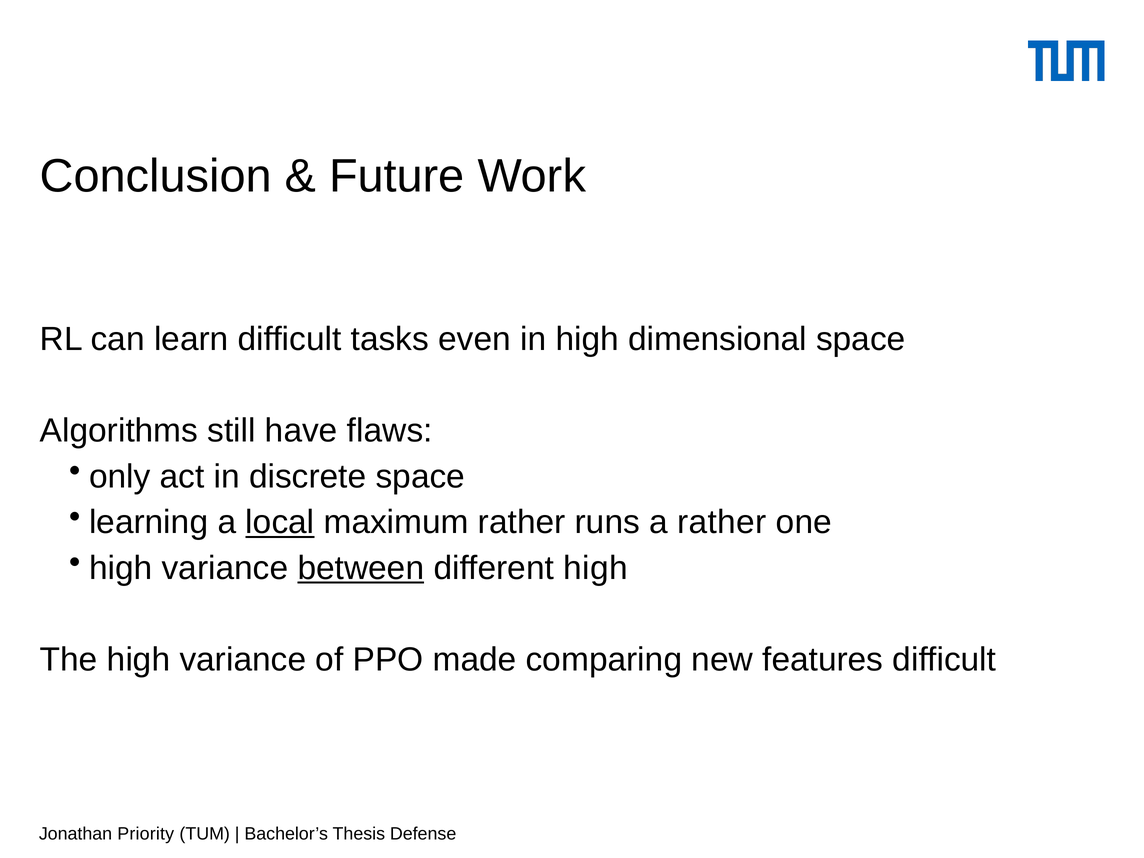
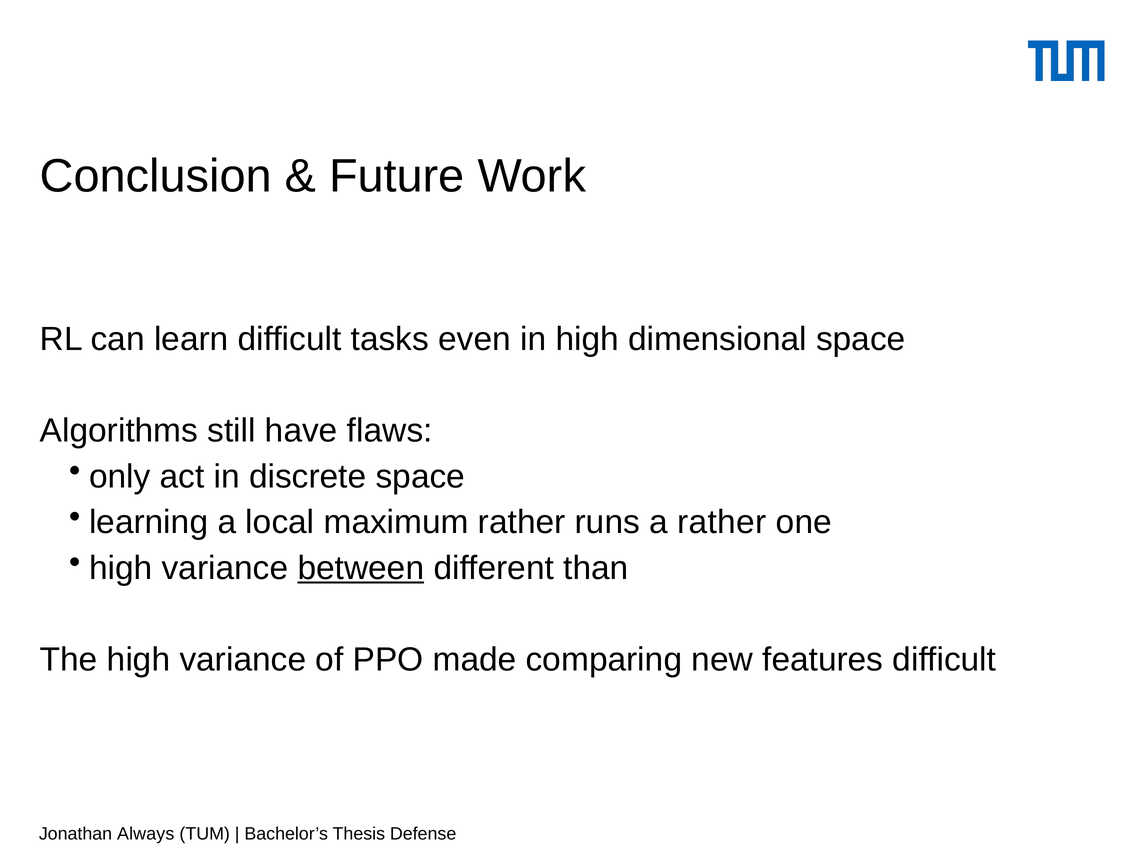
local underline: present -> none (280, 522)
different high: high -> than (596, 568)
Priority: Priority -> Always (146, 834)
